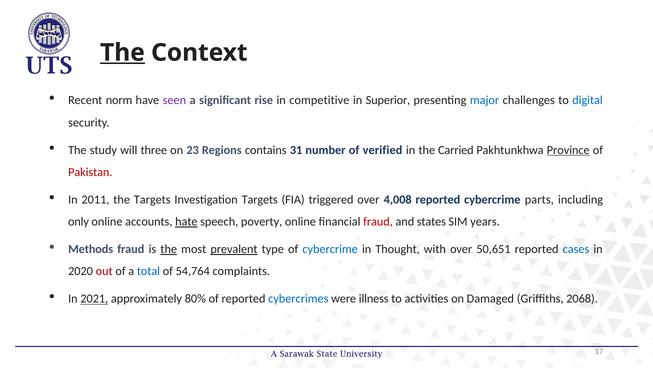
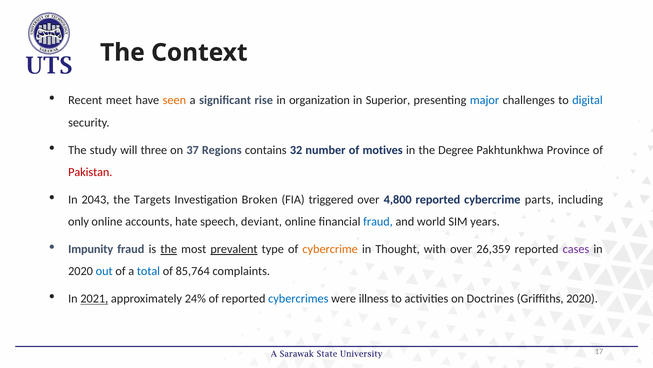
The underline: present -> none (122, 53)
norm: norm -> meet (119, 100)
seen colour: purple -> orange (174, 100)
competitive: competitive -> organization (319, 100)
23: 23 -> 37 (193, 150)
31: 31 -> 32 (296, 150)
verified: verified -> motives (383, 150)
Carried: Carried -> Degree (456, 150)
Province underline: present -> none (568, 150)
2011: 2011 -> 2043 (95, 199)
Investigation Targets: Targets -> Broken (260, 199)
4,008: 4,008 -> 4,800 (398, 199)
hate underline: present -> none (186, 221)
poverty: poverty -> deviant (262, 221)
fraud colour: red -> blue (378, 221)
states: states -> world (431, 221)
Methods: Methods -> Impunity (91, 249)
cybercrime colour: blue -> orange (330, 249)
50,651: 50,651 -> 26,359 (493, 249)
cases colour: blue -> purple (576, 249)
out colour: red -> blue (104, 271)
54,764: 54,764 -> 85,764 (193, 271)
80%: 80% -> 24% (195, 298)
Damaged: Damaged -> Doctrines (490, 298)
Griffiths 2068: 2068 -> 2020 (582, 298)
